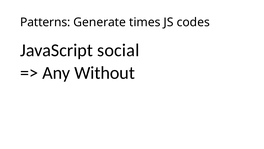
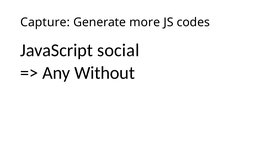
Patterns: Patterns -> Capture (45, 22)
times: times -> more (145, 22)
